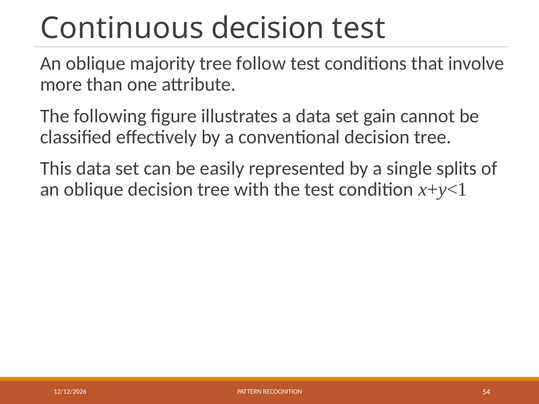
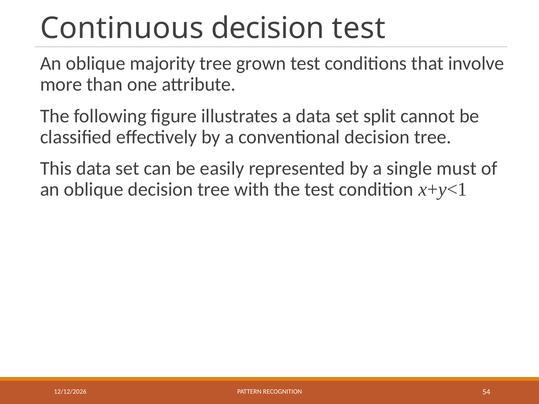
follow: follow -> grown (261, 64)
gain: gain -> split (380, 116)
splits: splits -> must (457, 169)
